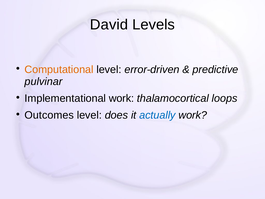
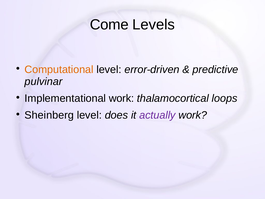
David: David -> Come (109, 25)
Outcomes: Outcomes -> Sheinberg (49, 115)
actually colour: blue -> purple (157, 115)
